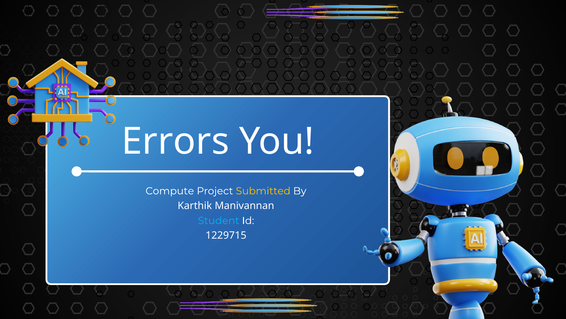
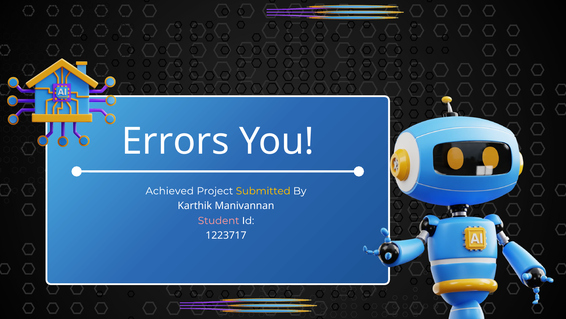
Compute: Compute -> Achieved (170, 191)
Student colour: light blue -> pink (219, 220)
1229715: 1229715 -> 1223717 (226, 235)
